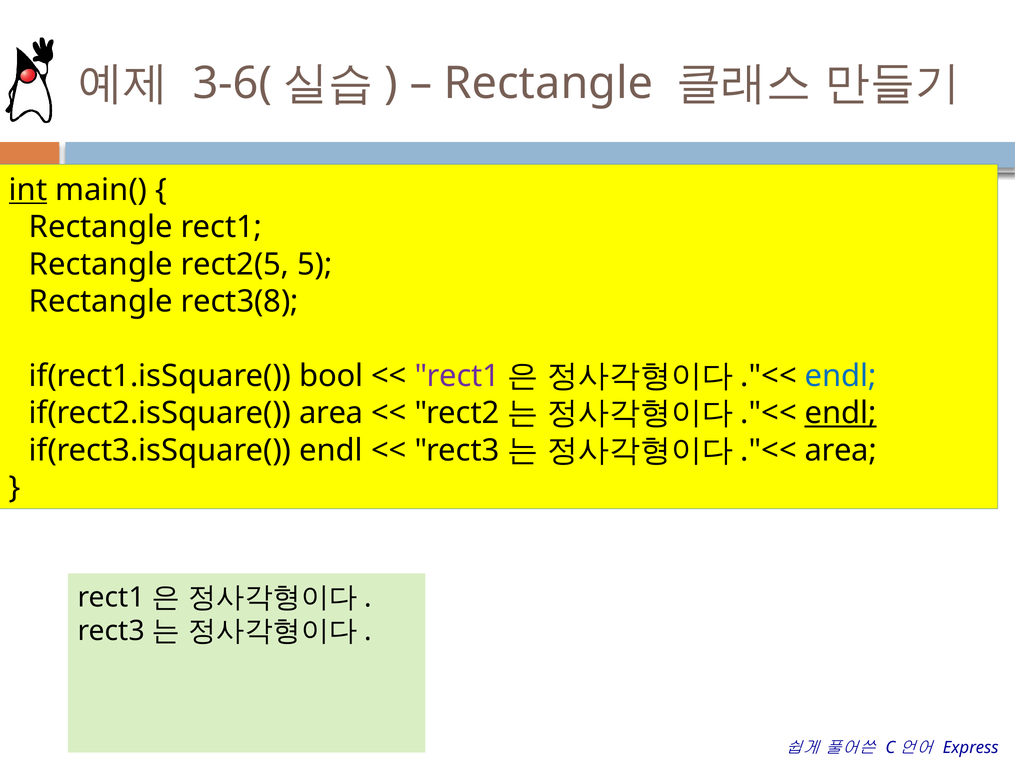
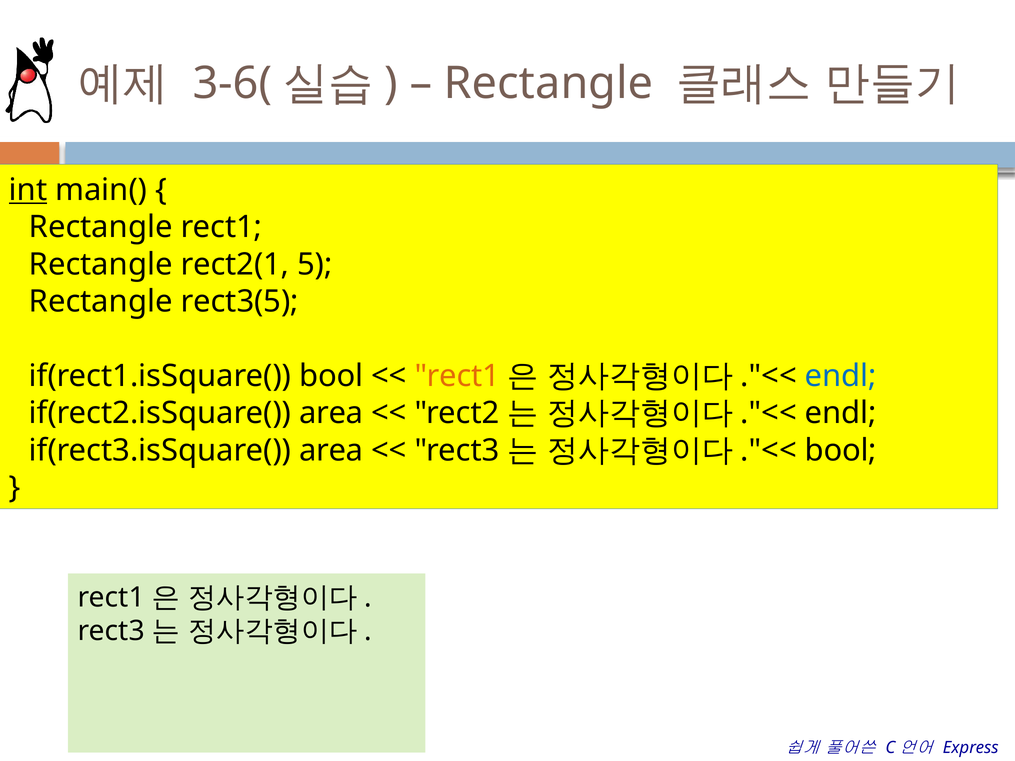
rect2(5: rect2(5 -> rect2(1 (235, 264)
rect3(8: rect3(8 -> rect3(5 (240, 302)
rect1 colour: purple -> orange (457, 376)
endl underline: present -> none (841, 413)
if(rect3.isSquare( endl: endl -> area (331, 450)
area: area -> bool (841, 450)
